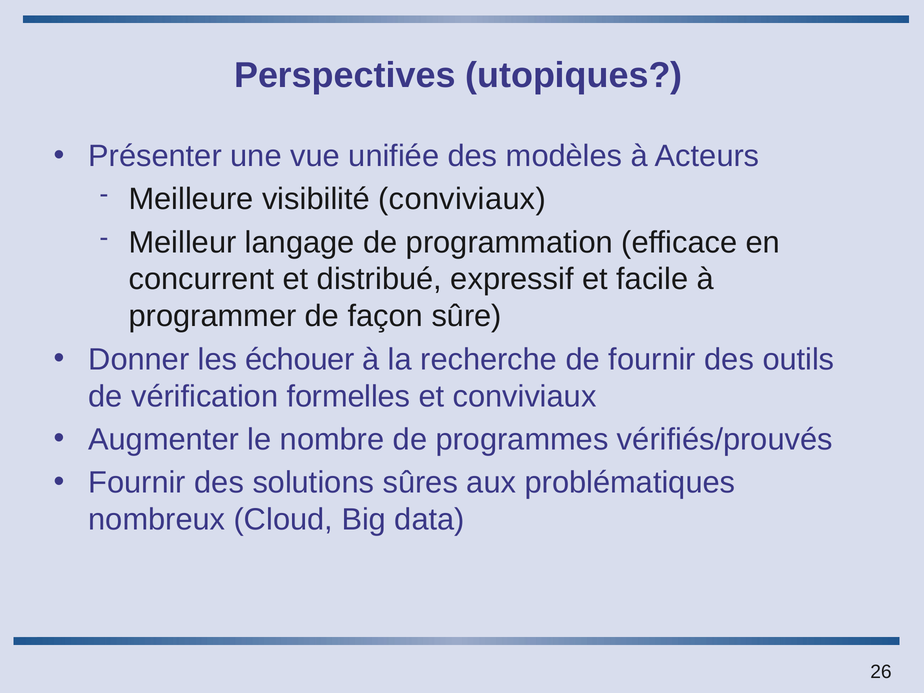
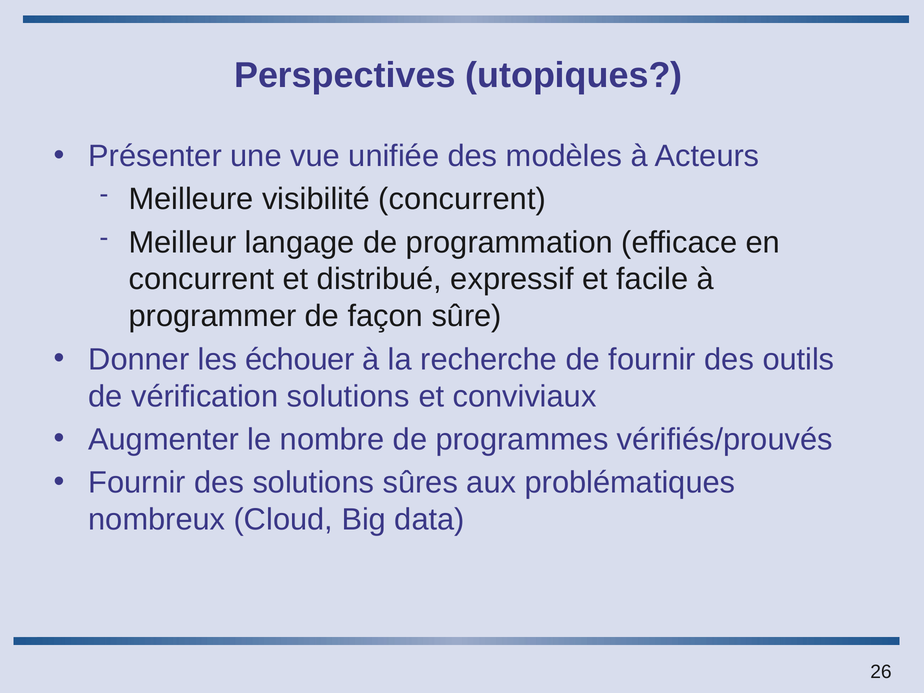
visibilité conviviaux: conviviaux -> concurrent (462, 199)
vérification formelles: formelles -> solutions (348, 396)
